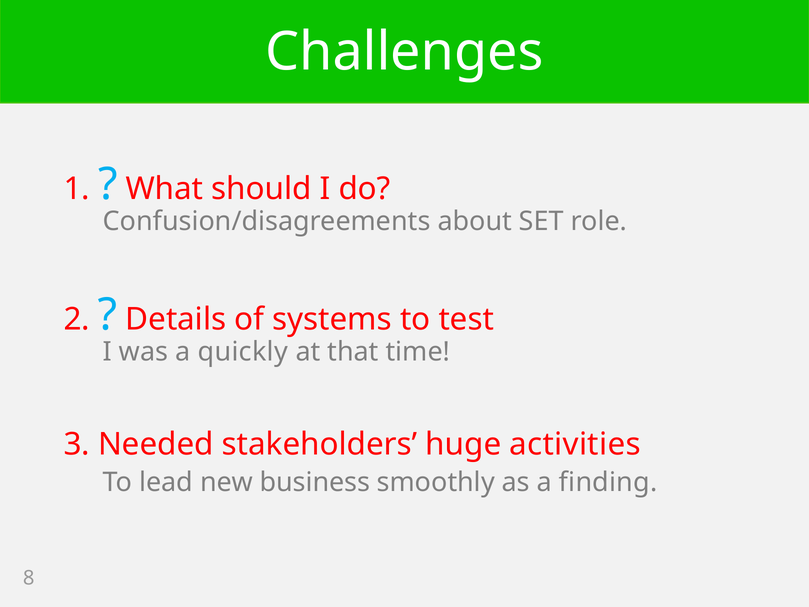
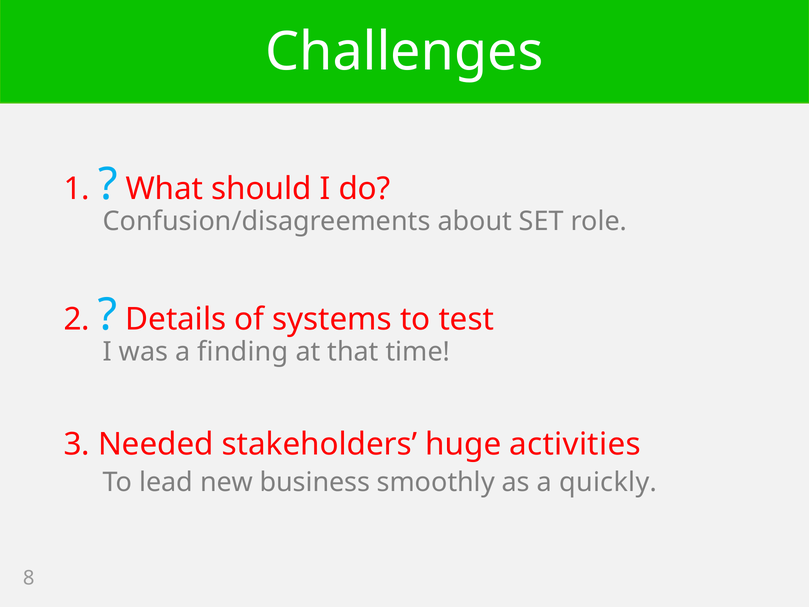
quickly: quickly -> finding (243, 352)
finding: finding -> quickly (608, 482)
